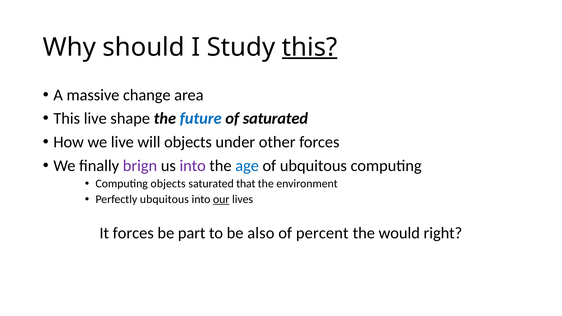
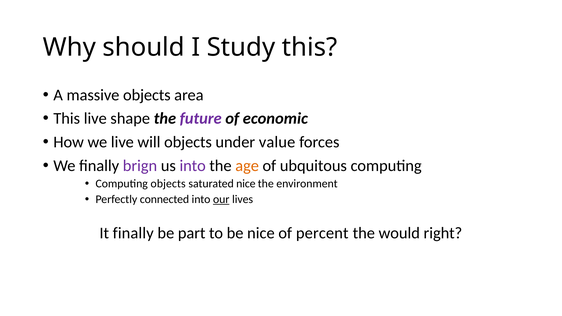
this underline: present -> none (310, 47)
massive change: change -> objects (147, 95)
future colour: blue -> purple (201, 119)
of saturated: saturated -> economic (275, 119)
other: other -> value (277, 142)
age colour: blue -> orange (247, 166)
saturated that: that -> nice (246, 184)
Perfectly ubquitous: ubquitous -> connected (165, 199)
It forces: forces -> finally (133, 233)
be also: also -> nice (261, 233)
